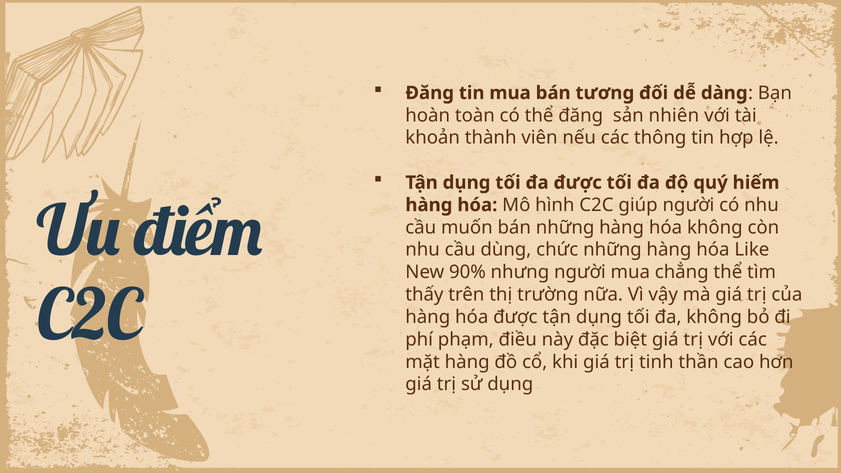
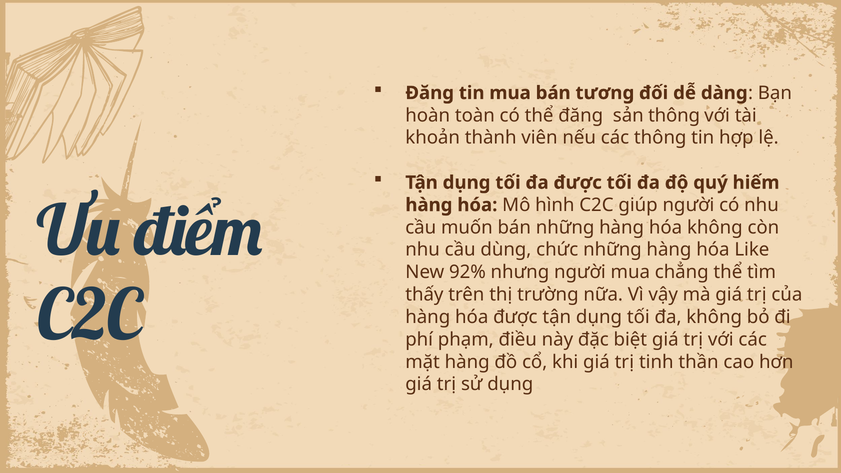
sản nhiên: nhiên -> thông (674, 115)
90%: 90% -> 92% (467, 272)
